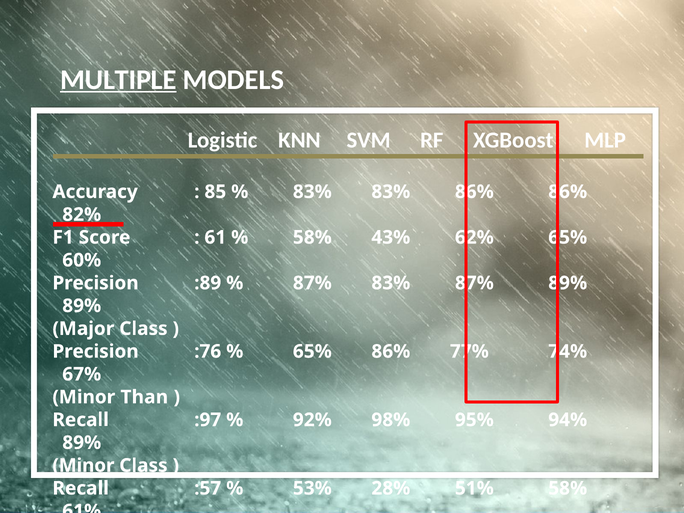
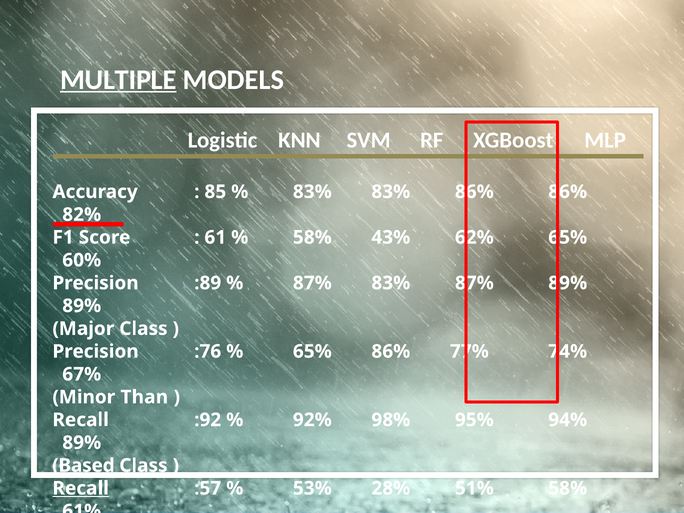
:97: :97 -> :92 (208, 420)
Minor: Minor -> Based (83, 465)
Recall underline: none -> present (81, 488)
